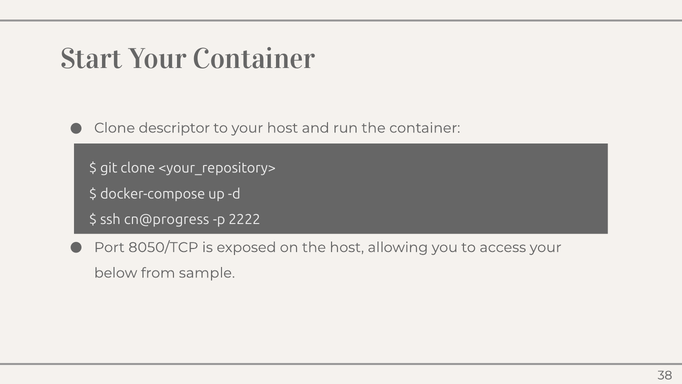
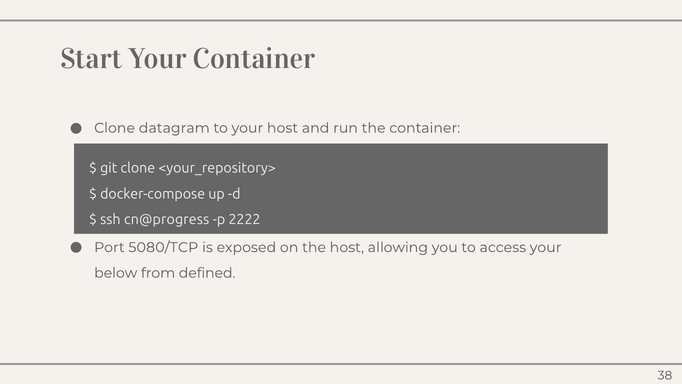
descriptor: descriptor -> datagram (174, 128)
8050/TCP: 8050/TCP -> 5080/TCP (163, 247)
sample: sample -> defined (207, 273)
